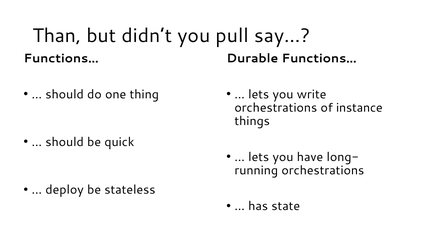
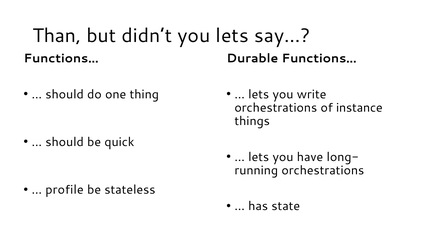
you pull: pull -> lets (232, 36)
deploy: deploy -> profile (65, 189)
